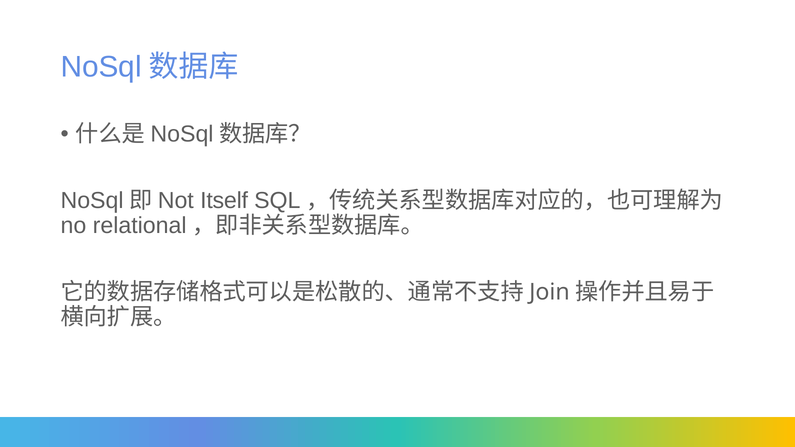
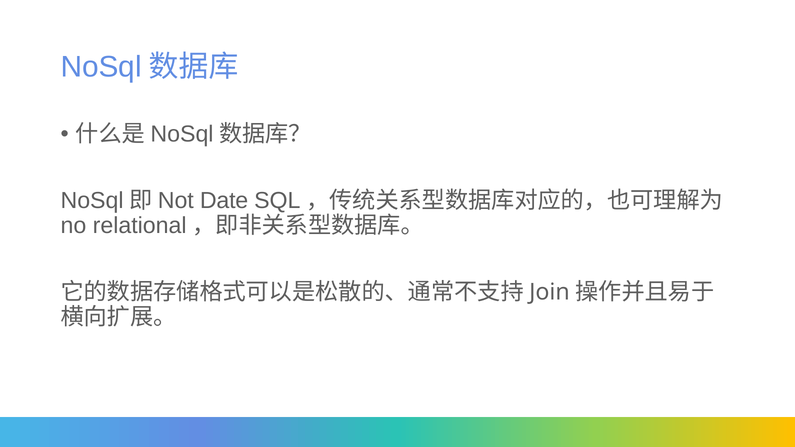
Itself: Itself -> Date (224, 201)
